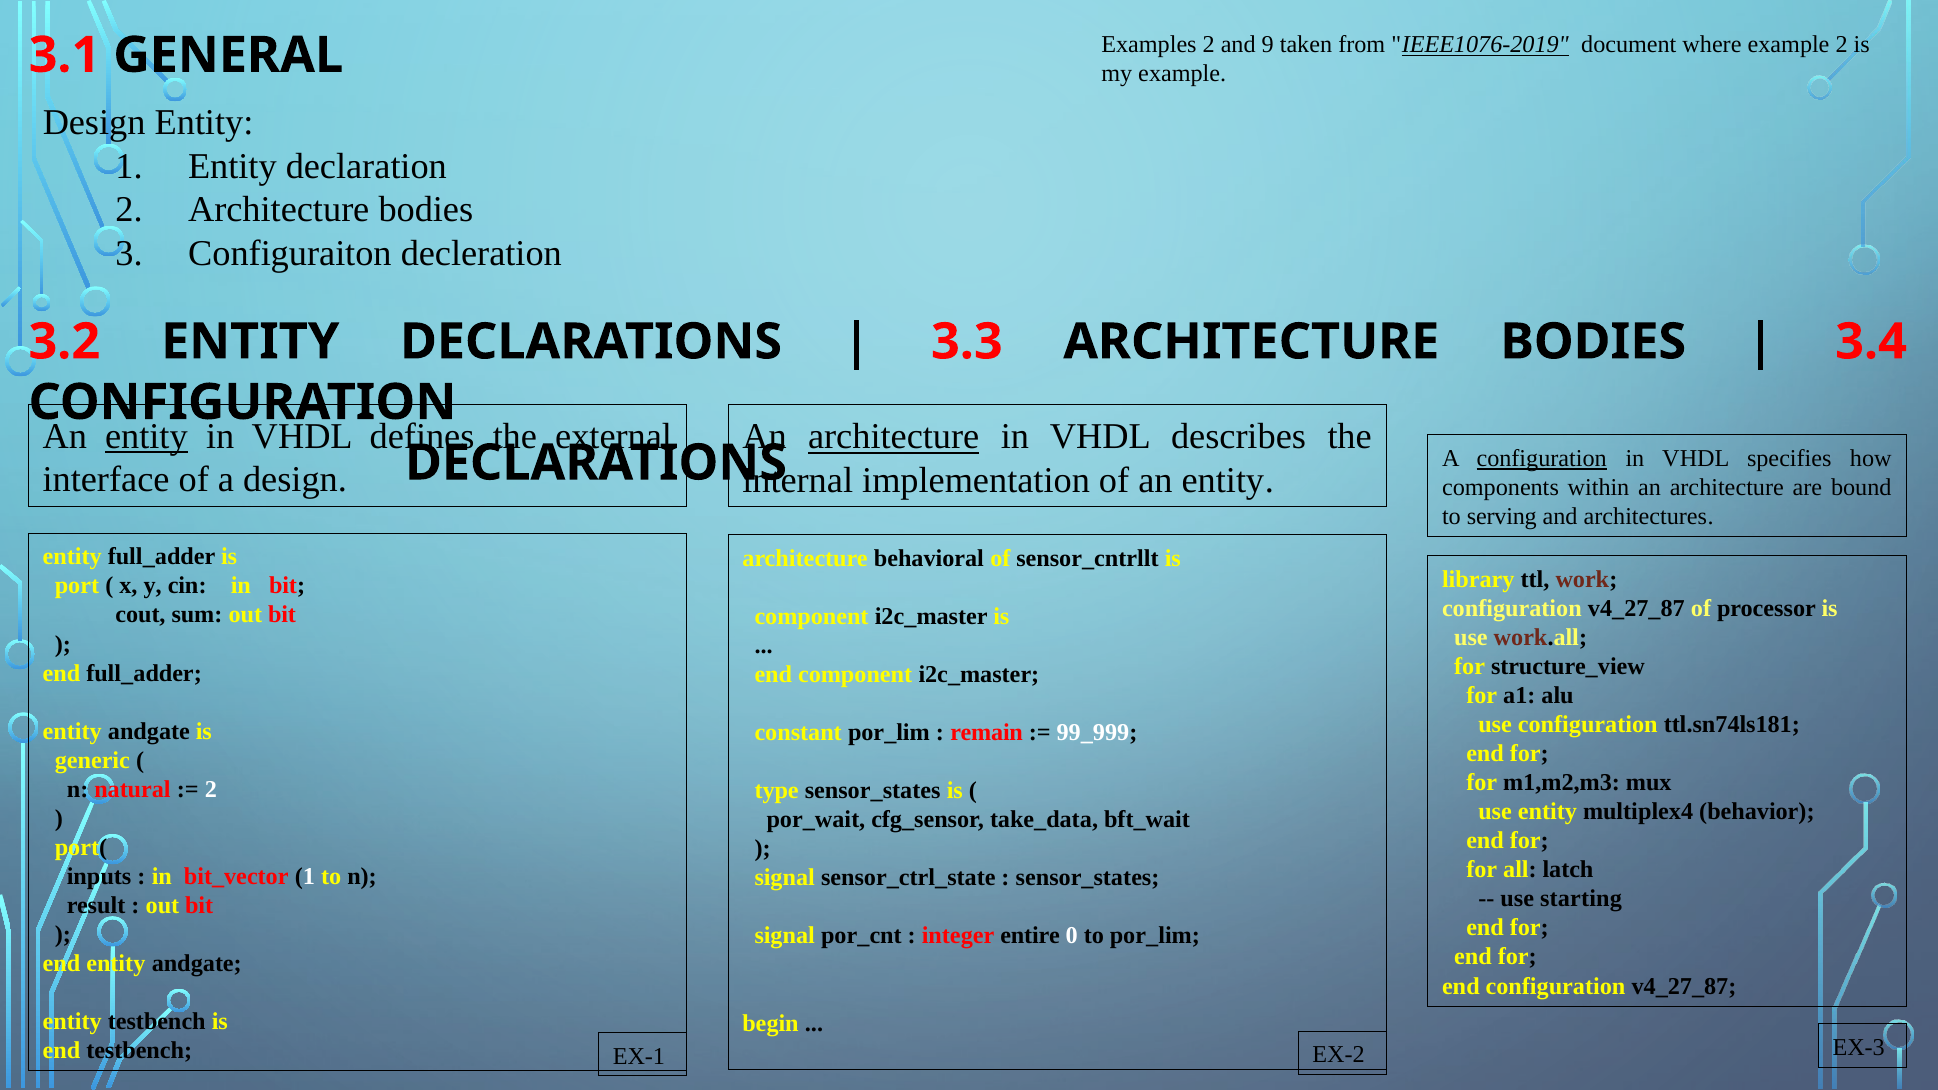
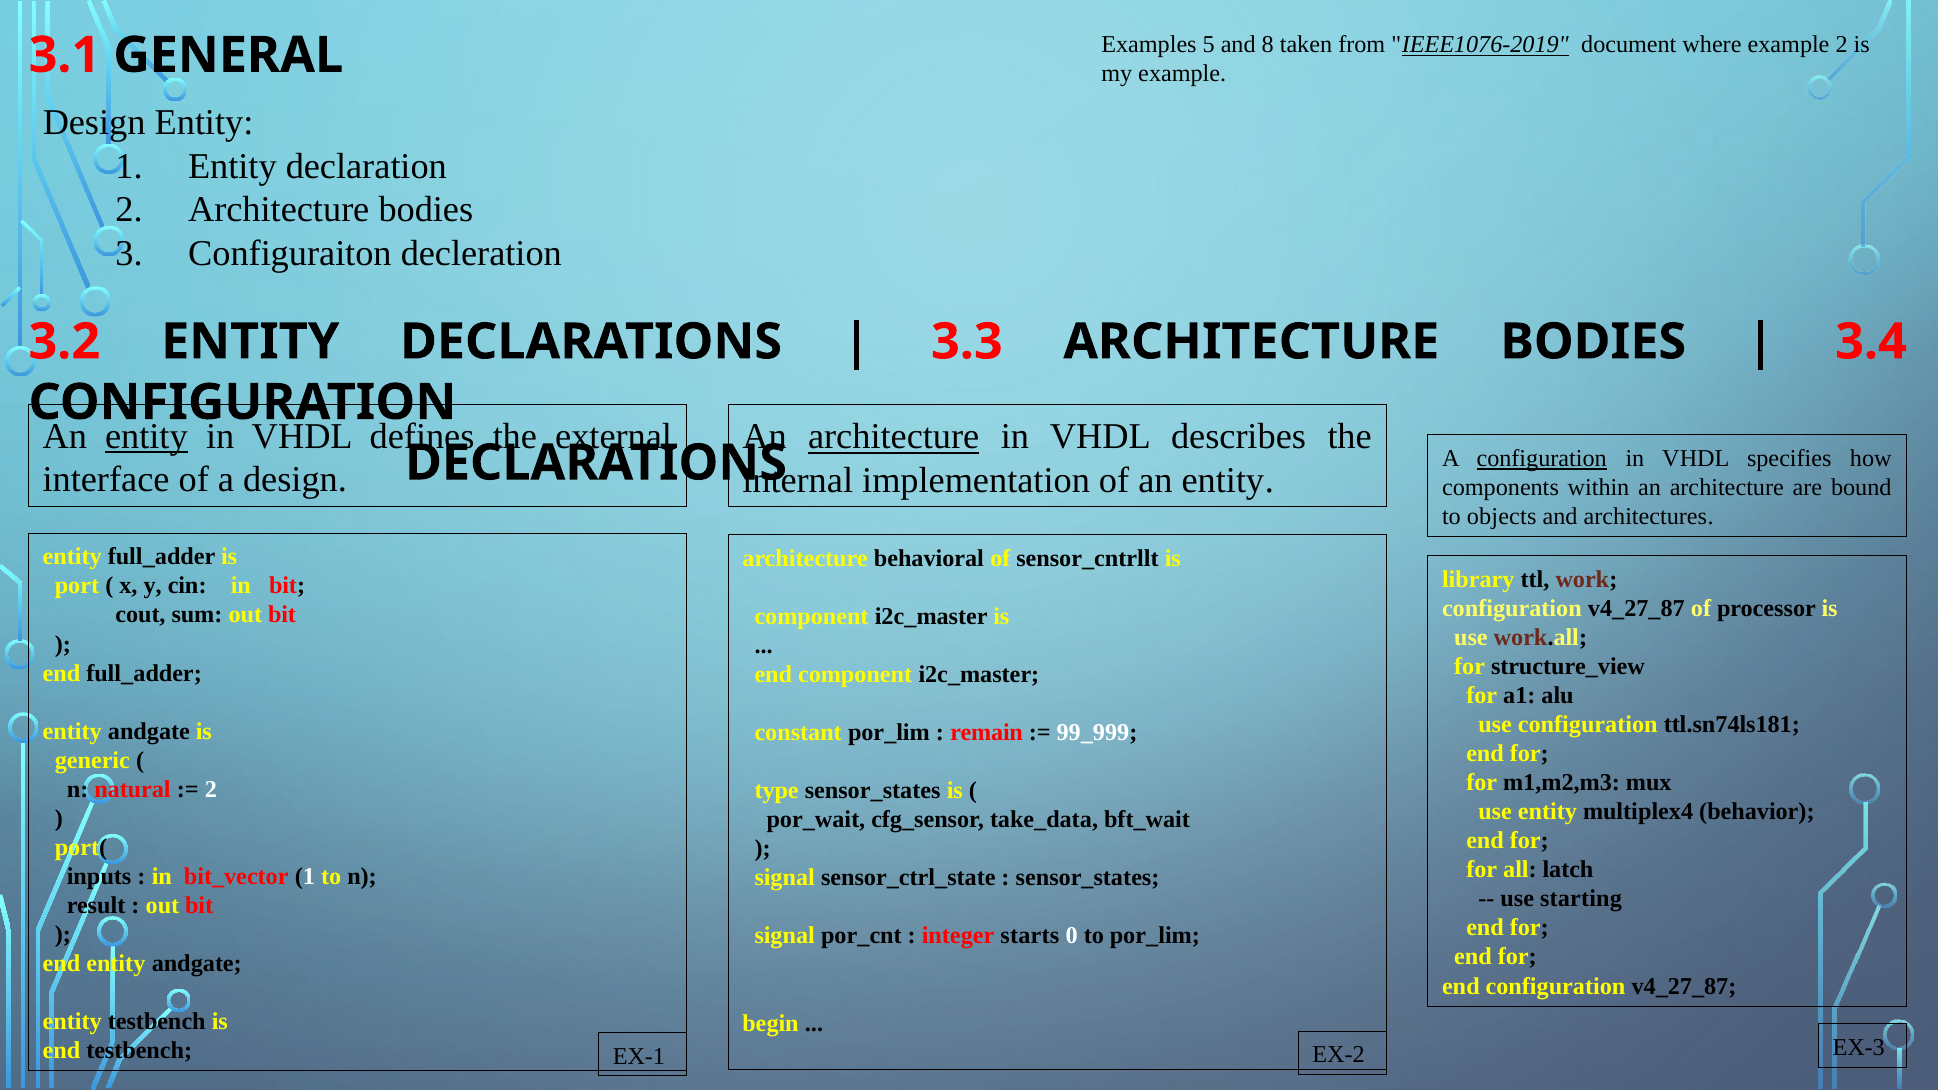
Examples 2: 2 -> 5 (1209, 45)
9: 9 -> 8 (1268, 45)
serving: serving -> objects (1502, 516)
entire: entire -> starts (1030, 936)
